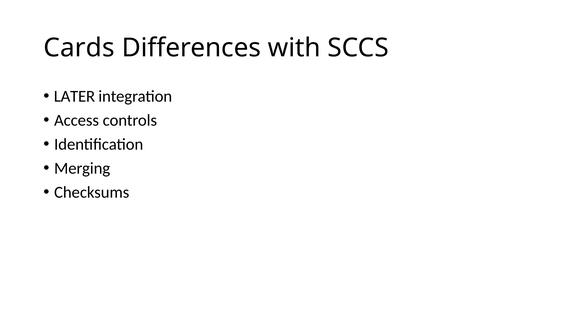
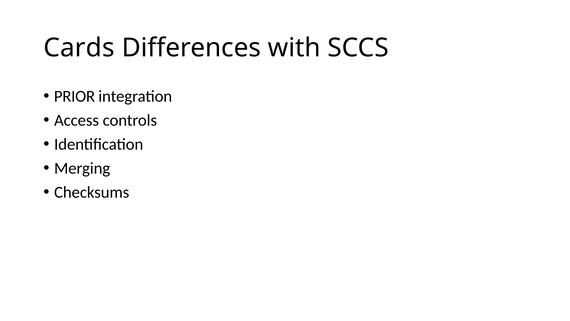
LATER: LATER -> PRIOR (74, 96)
